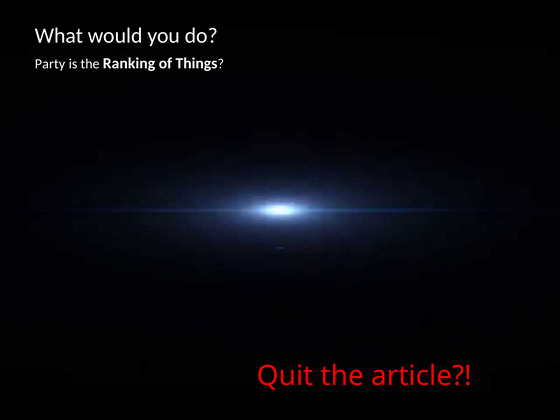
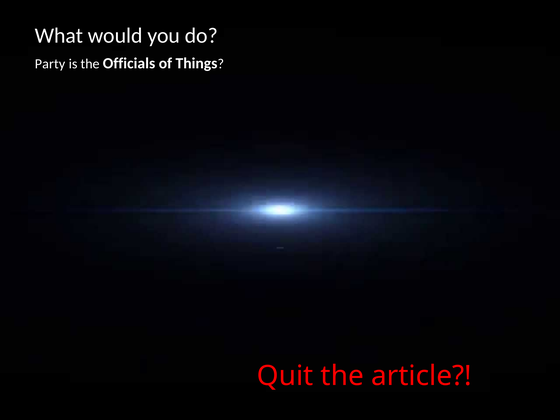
Ranking: Ranking -> Officials (129, 63)
